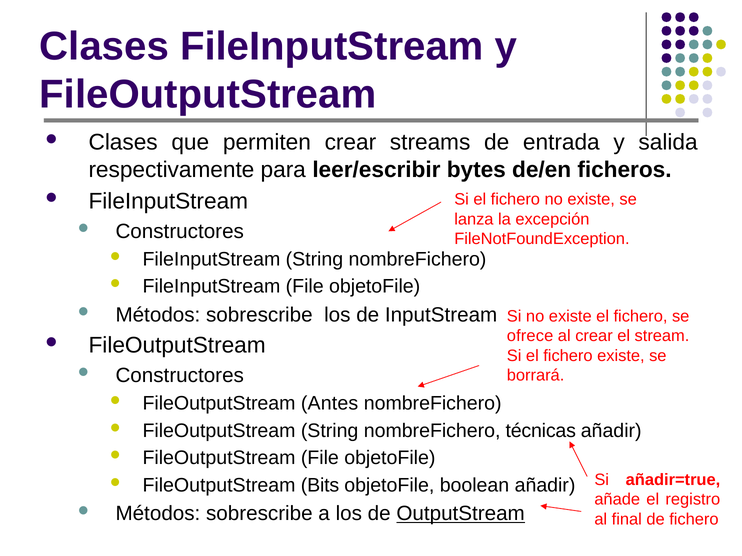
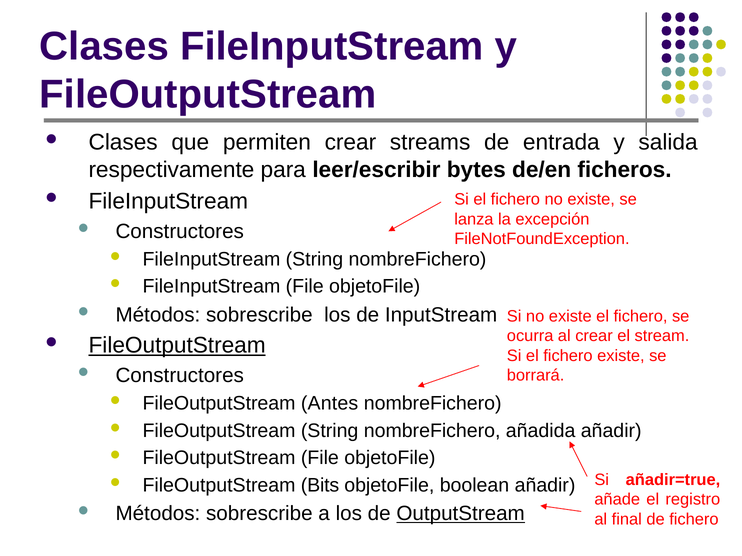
ofrece: ofrece -> ocurra (530, 336)
FileOutputStream underline: none -> present (177, 346)
técnicas: técnicas -> añadida (541, 431)
